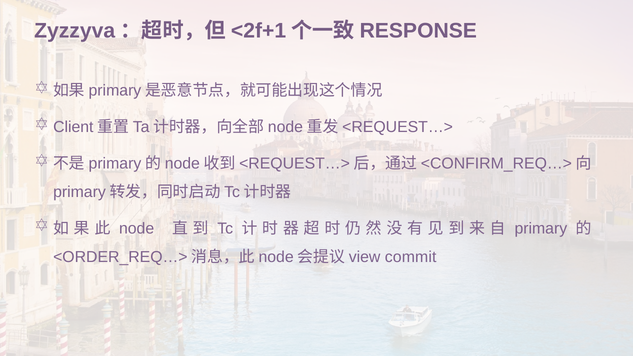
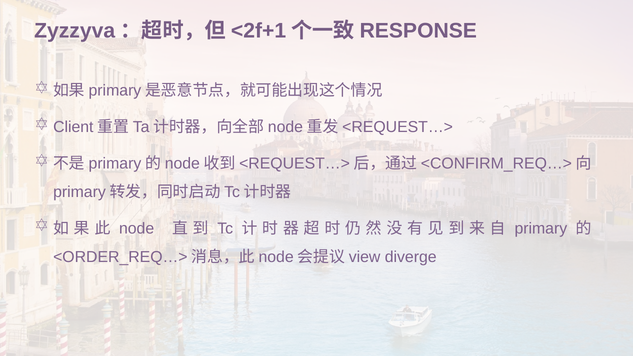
commit: commit -> diverge (411, 257)
